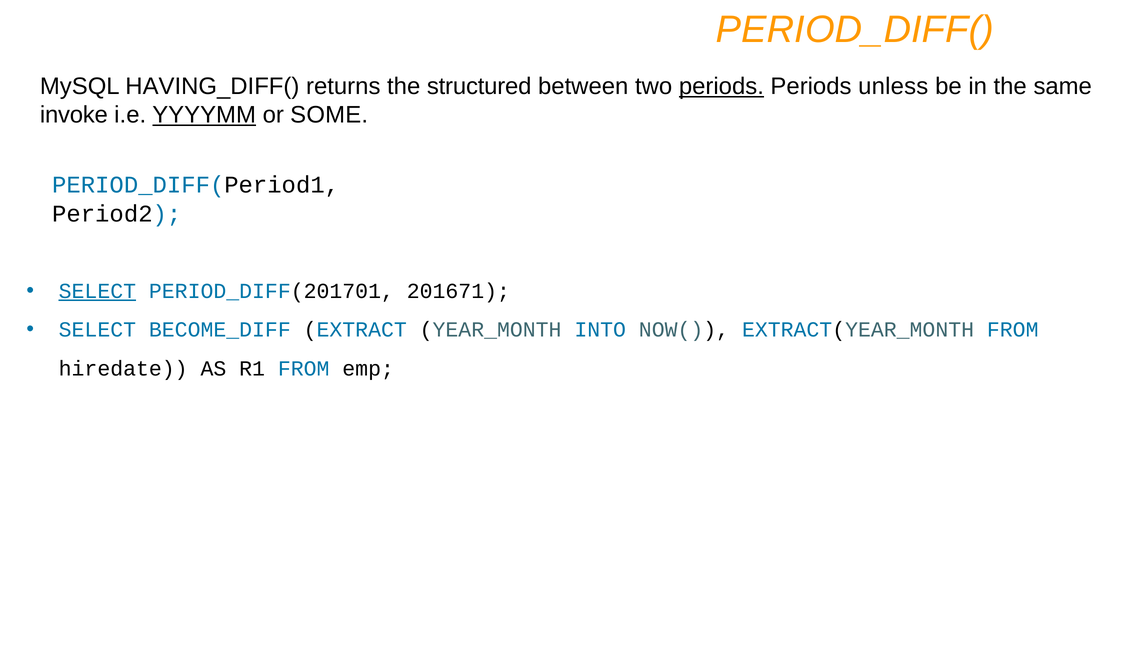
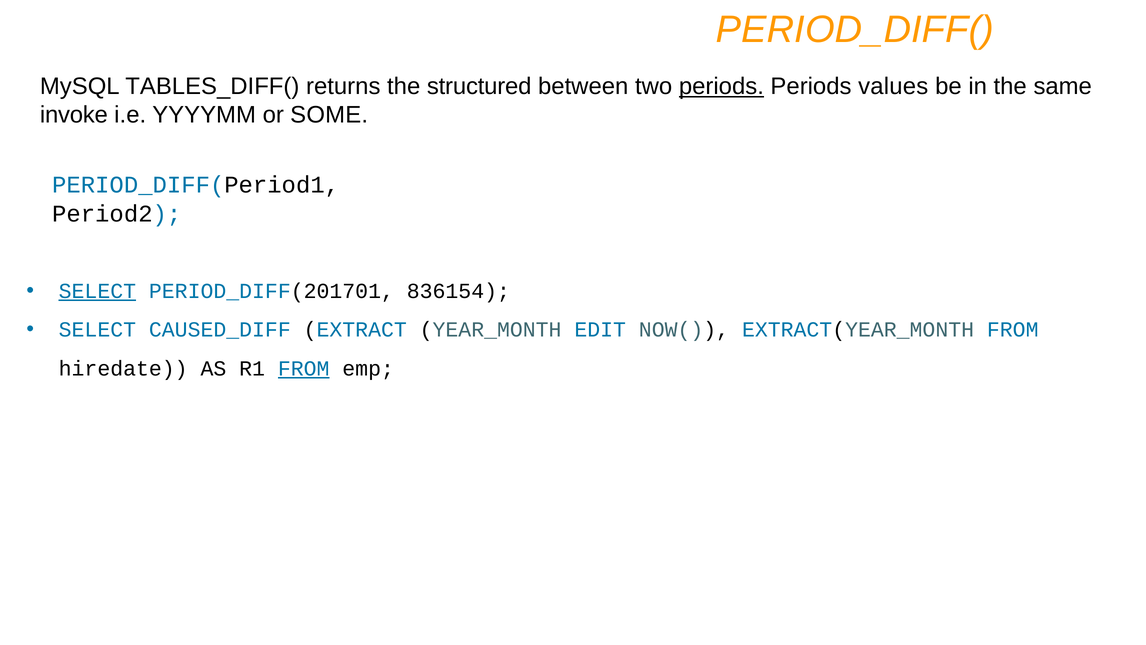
HAVING_DIFF(: HAVING_DIFF( -> TABLES_DIFF( (212, 86)
unless: unless -> values (893, 86)
YYYYMM underline: present -> none (204, 115)
201671: 201671 -> 836154 (458, 291)
BECOME_DIFF: BECOME_DIFF -> CAUSED_DIFF (220, 330)
INTO: INTO -> EDIT (600, 330)
FROM underline: none -> present (304, 368)
